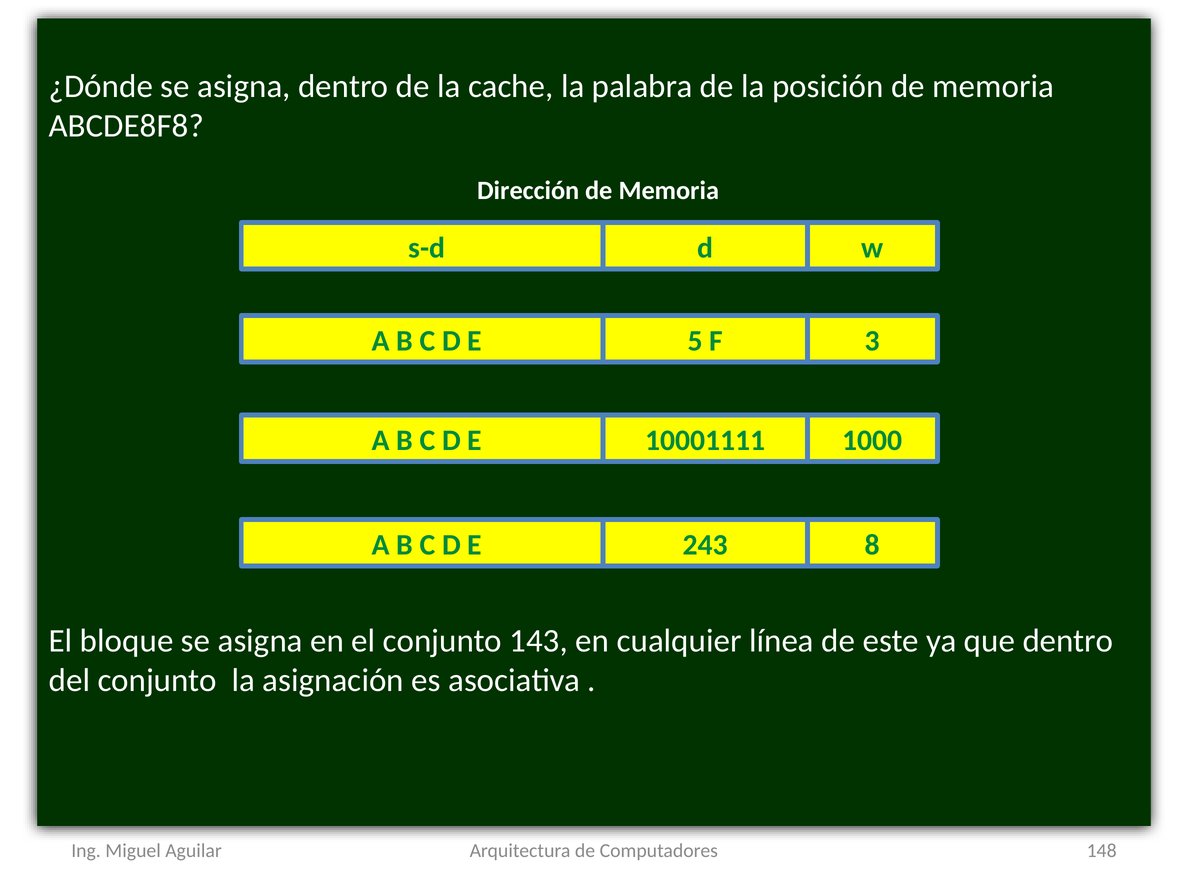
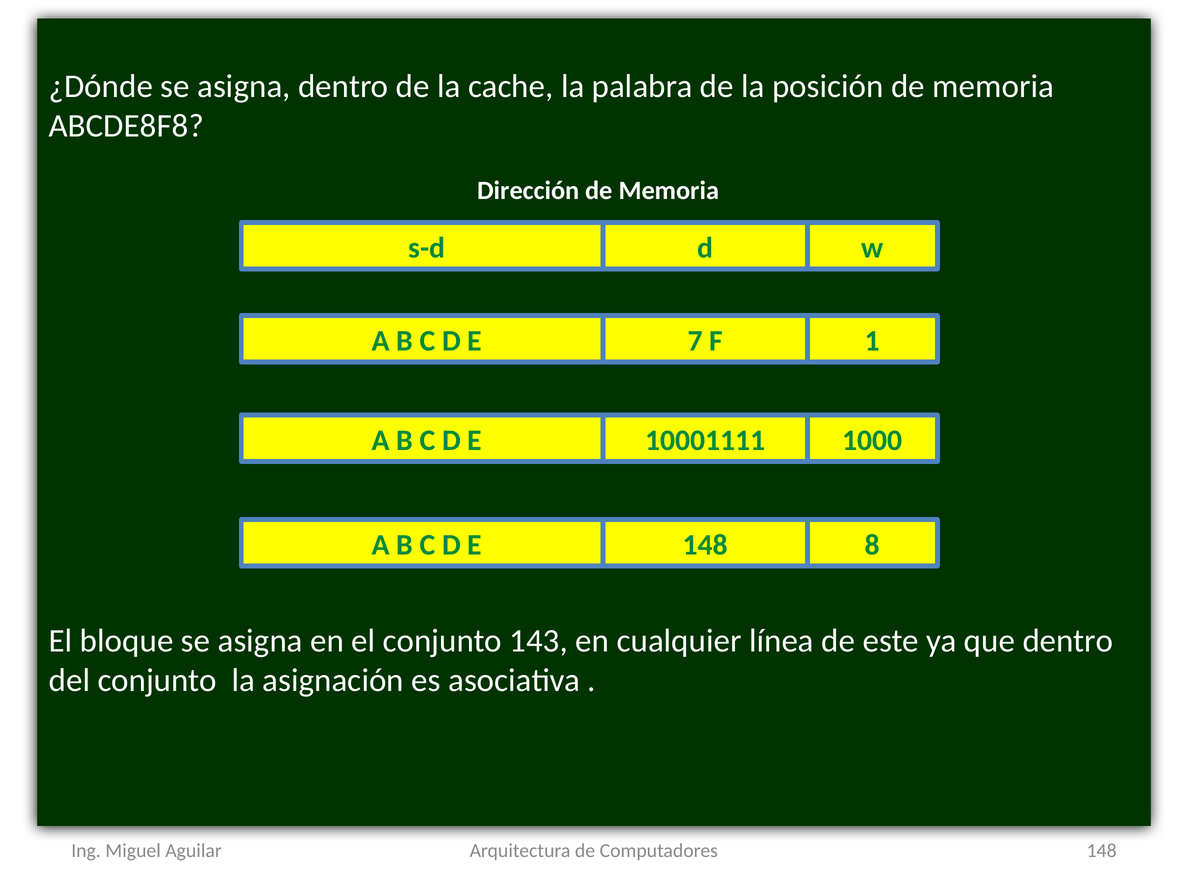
5: 5 -> 7 (695, 341)
3: 3 -> 1 (872, 341)
E 243: 243 -> 148 (705, 545)
